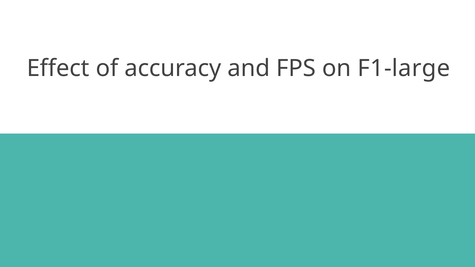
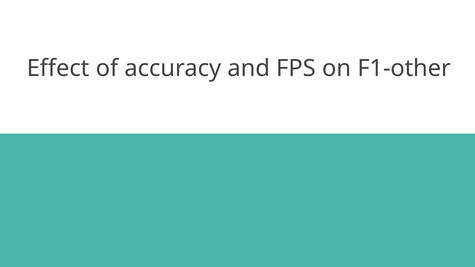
F1-large: F1-large -> F1-other (404, 68)
